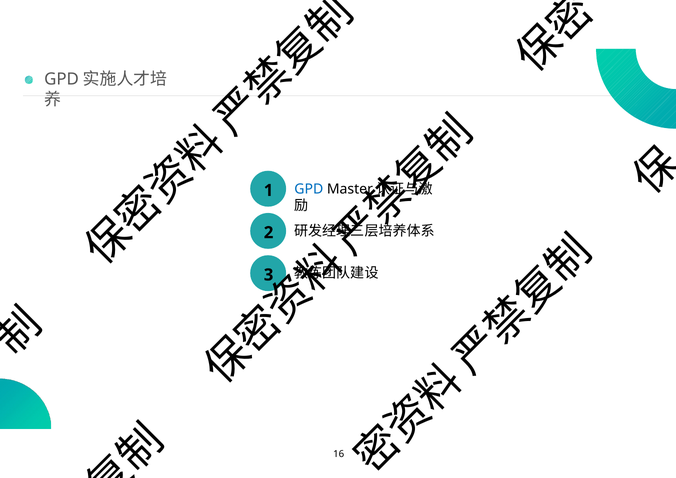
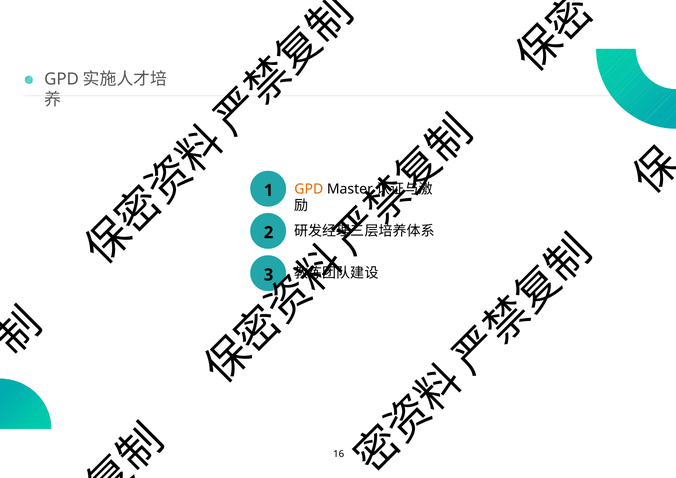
GPD colour: blue -> orange (309, 189)
